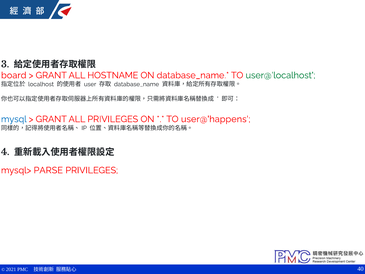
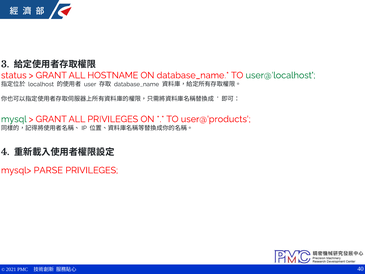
board: board -> status (14, 75)
mysql colour: blue -> green (14, 119)
user@'happens: user@'happens -> user@'products (216, 119)
